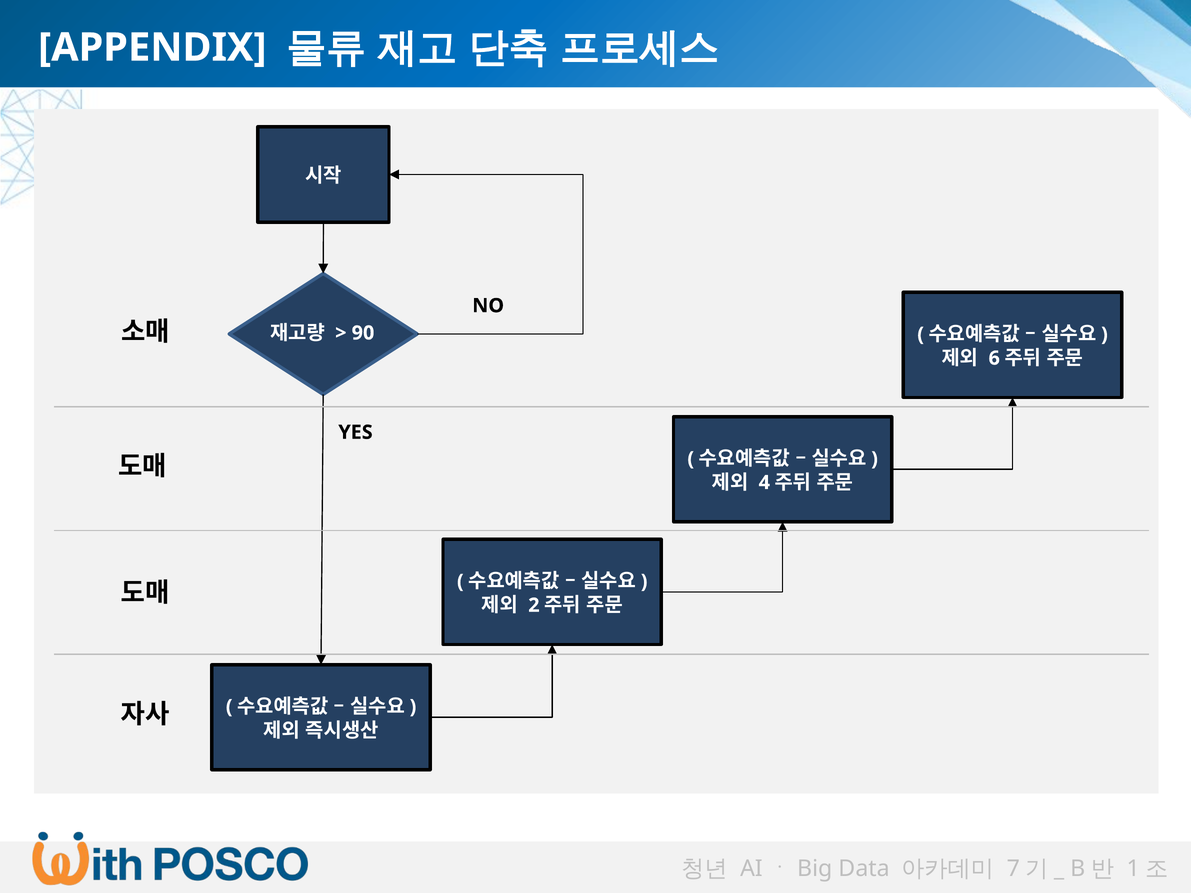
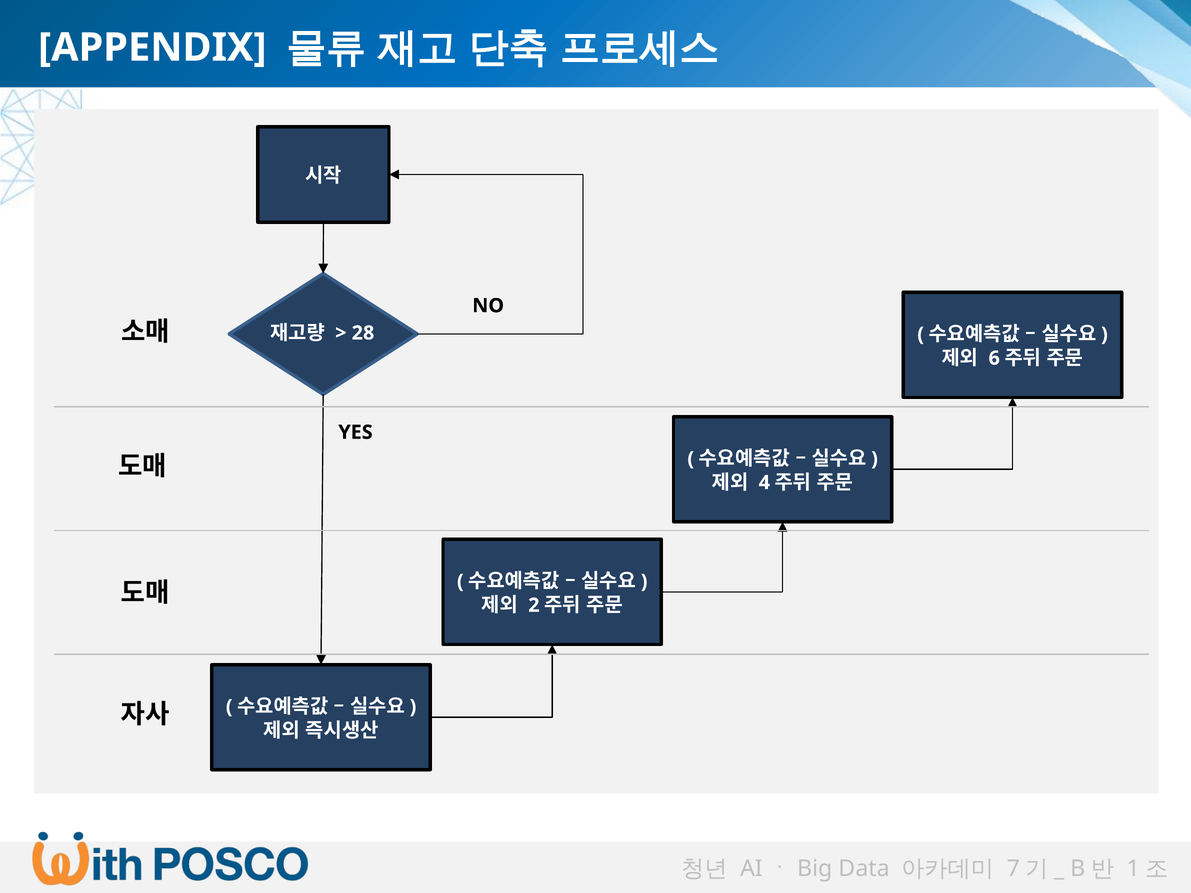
90: 90 -> 28 (363, 333)
